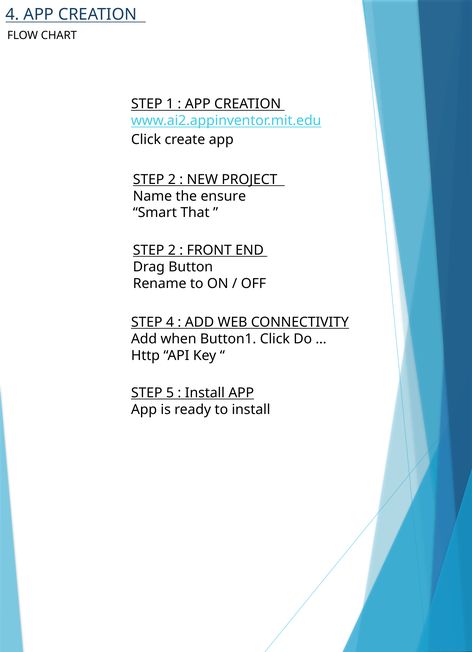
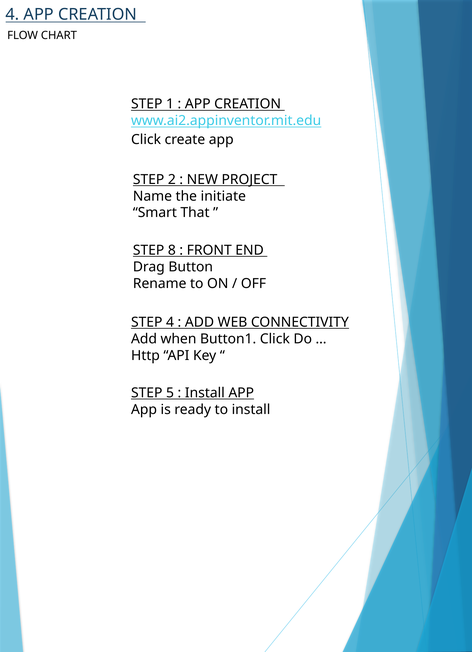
ensure: ensure -> initiate (223, 196)
2: 2 -> 8 (172, 250)
